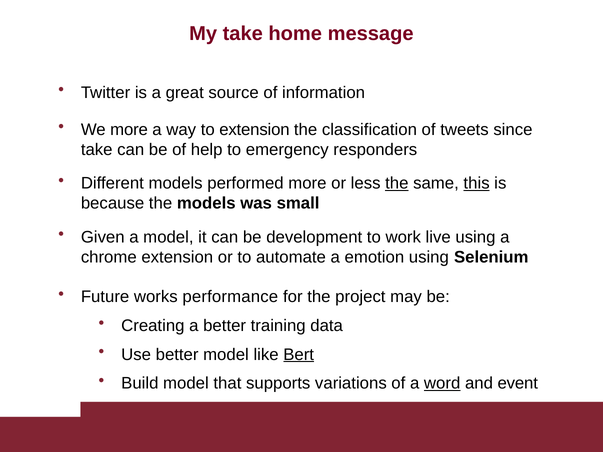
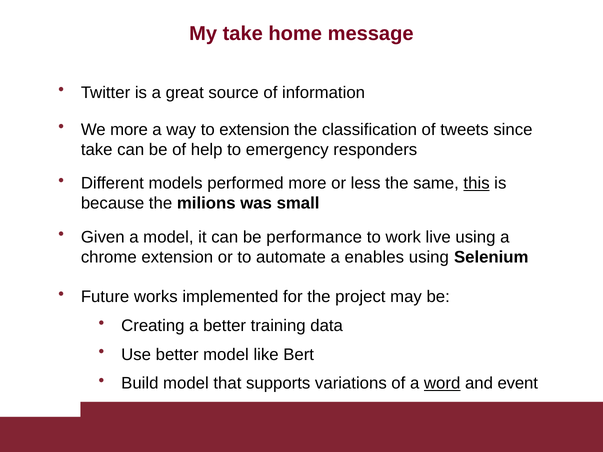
the underline: present -> none (397, 183)
the models: models -> milions (206, 203)
development: development -> performance (314, 237)
emotion: emotion -> enables (374, 257)
performance: performance -> implemented (230, 297)
Bert underline: present -> none (299, 355)
